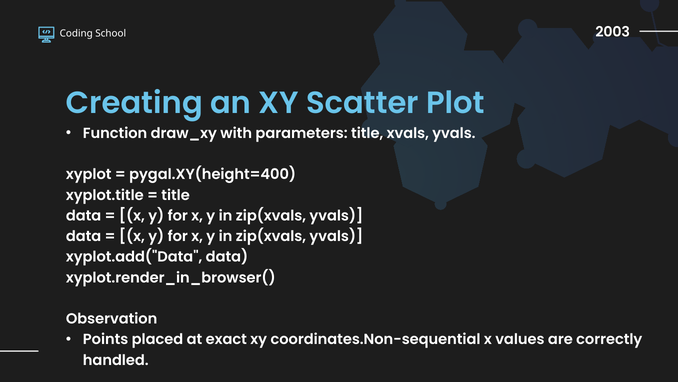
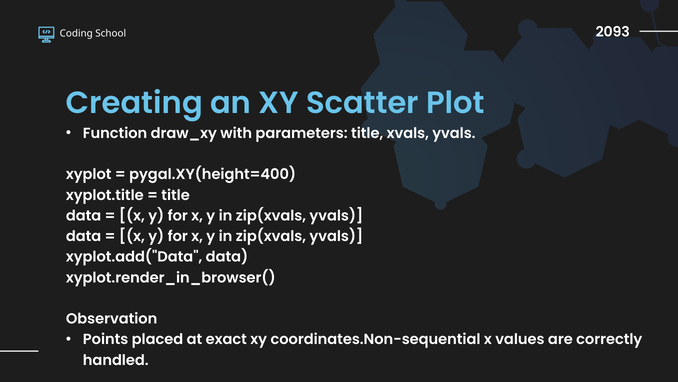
2003: 2003 -> 2093 (613, 32)
